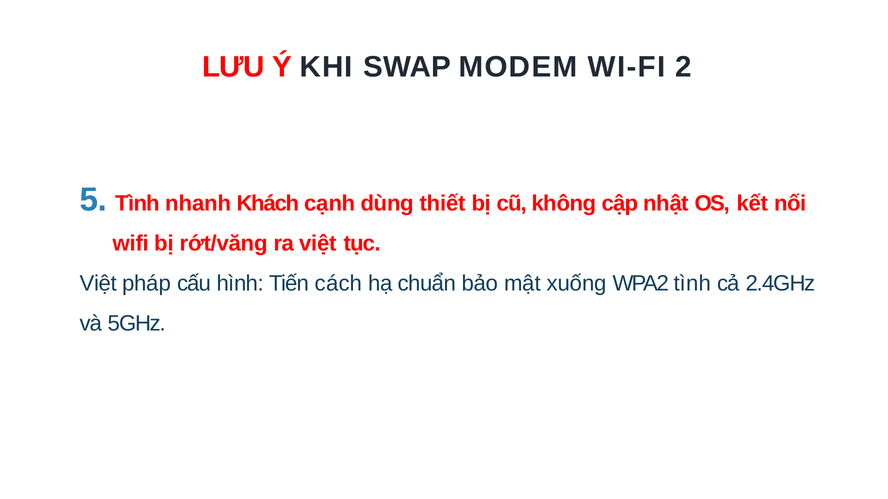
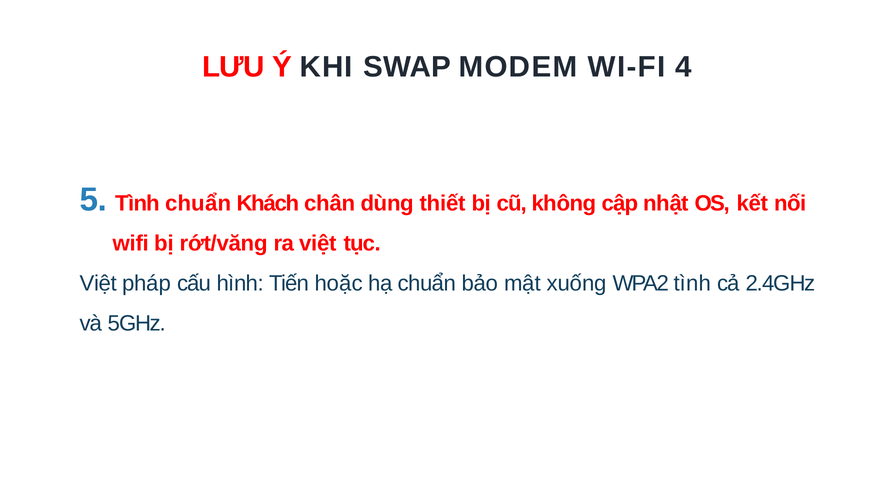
2: 2 -> 4 (683, 67)
Tình nhanh: nhanh -> chuẩn (198, 204)
cạnh: cạnh -> chân (330, 204)
cách: cách -> hoặc (339, 284)
